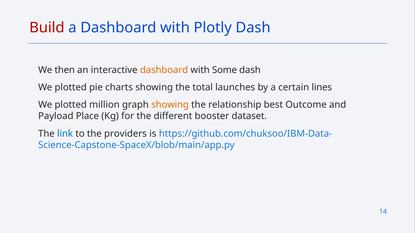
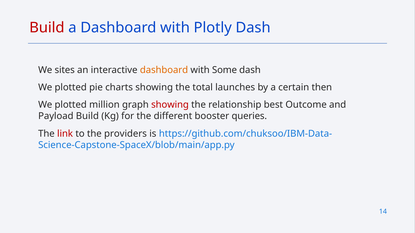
then: then -> sites (65, 70)
lines: lines -> then (322, 88)
showing colour: orange -> red (170, 105)
Payload Place: Place -> Build (87, 116)
dataset: dataset -> queries (249, 116)
link colour: blue -> red (65, 134)
